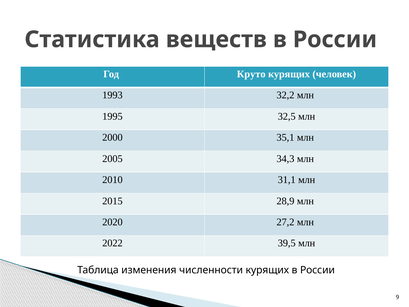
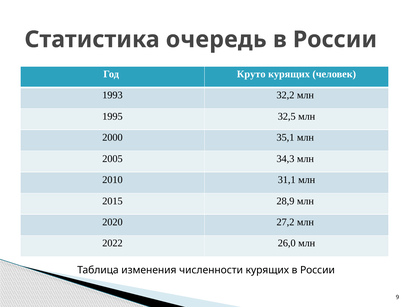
веществ: веществ -> очередь (216, 39)
39,5: 39,5 -> 26,0 (287, 243)
